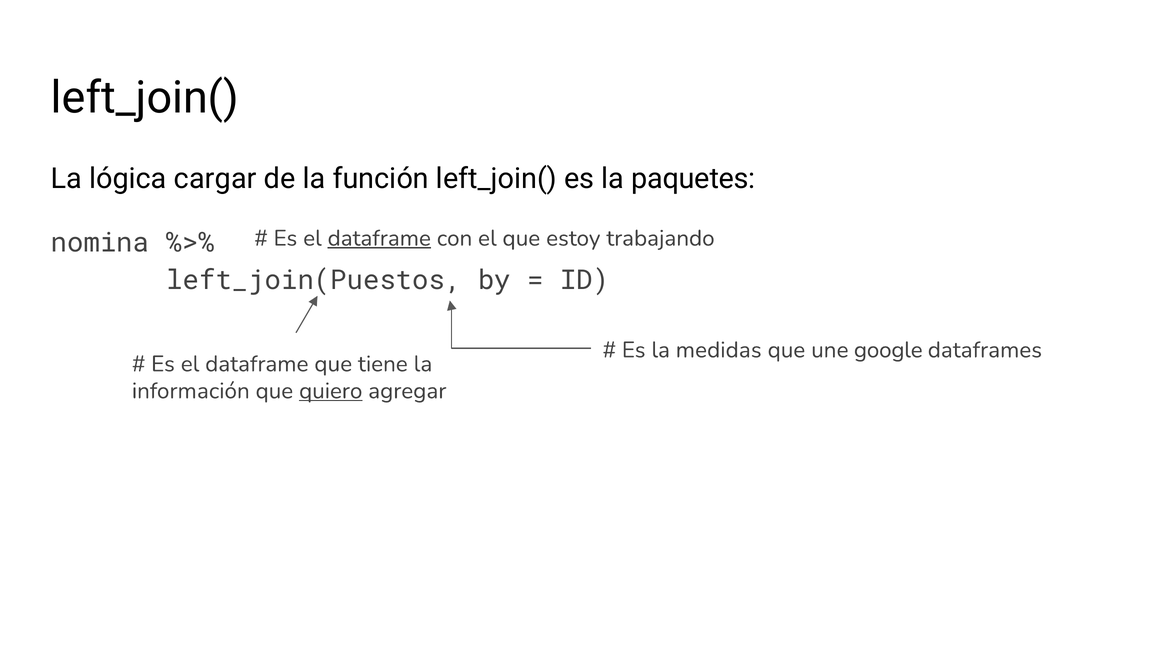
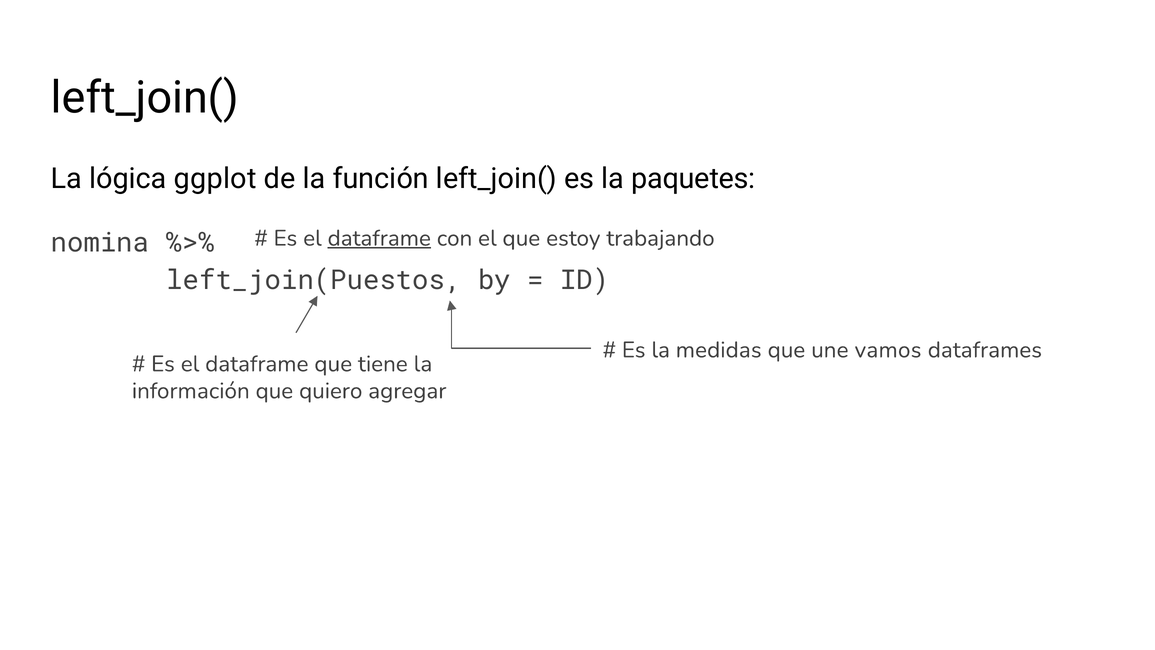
cargar: cargar -> ggplot (215, 179)
google: google -> vamos (888, 350)
quiero underline: present -> none (331, 391)
